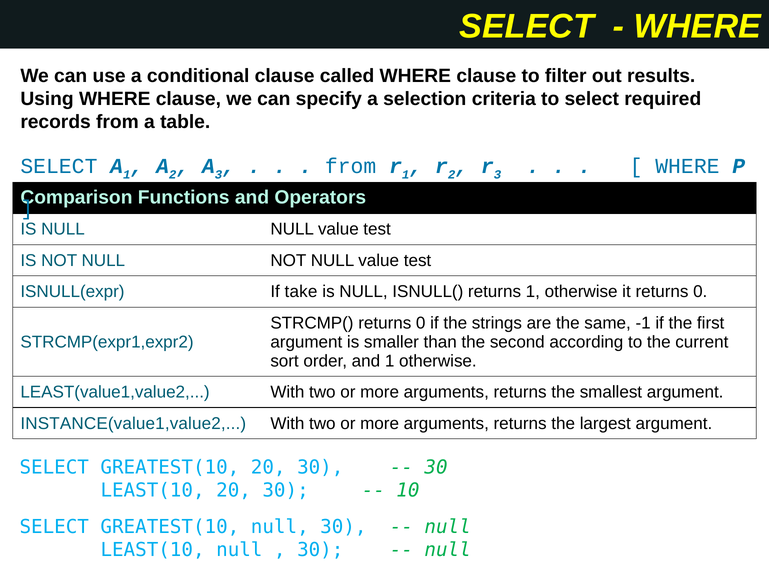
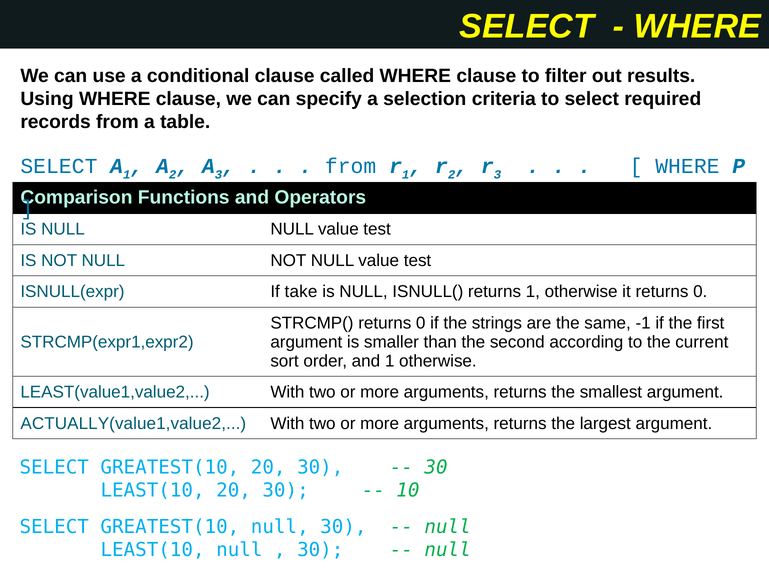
INSTANCE(value1,value2: INSTANCE(value1,value2 -> ACTUALLY(value1,value2 (133, 423)
